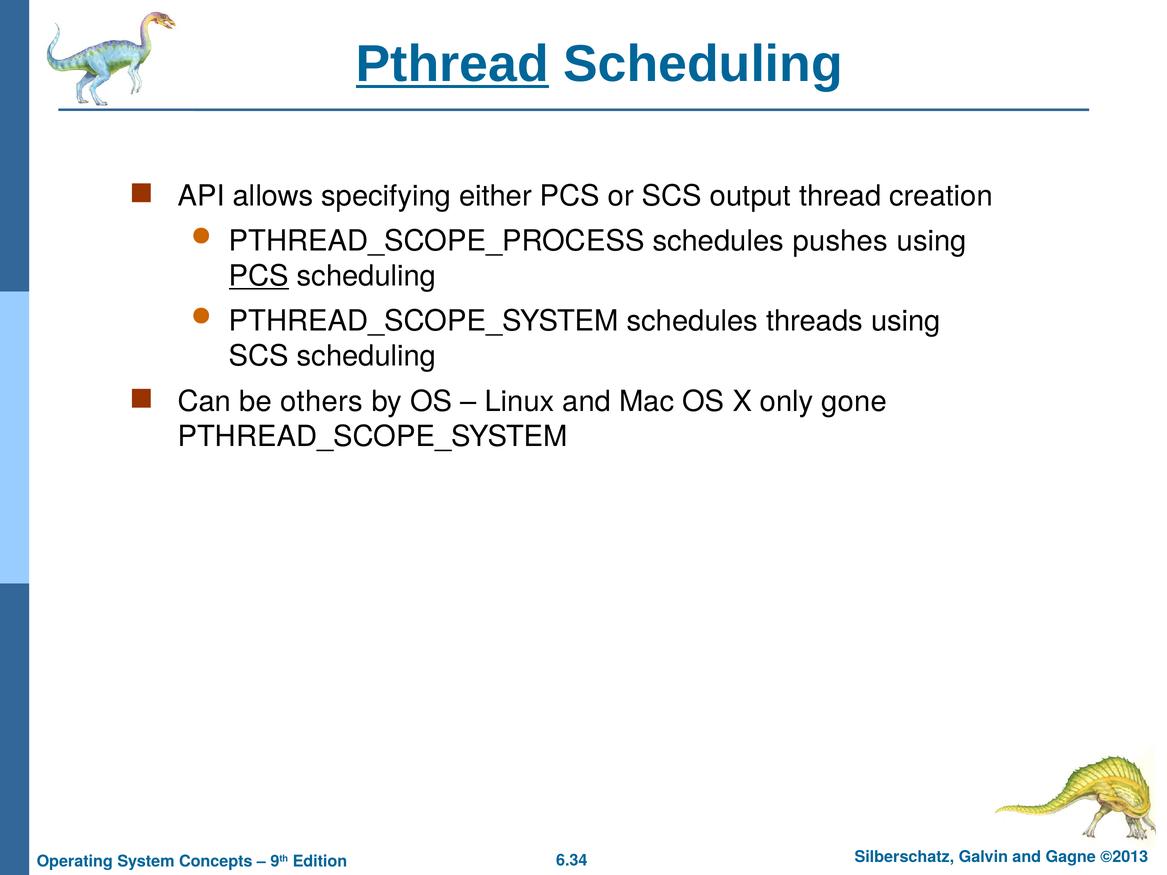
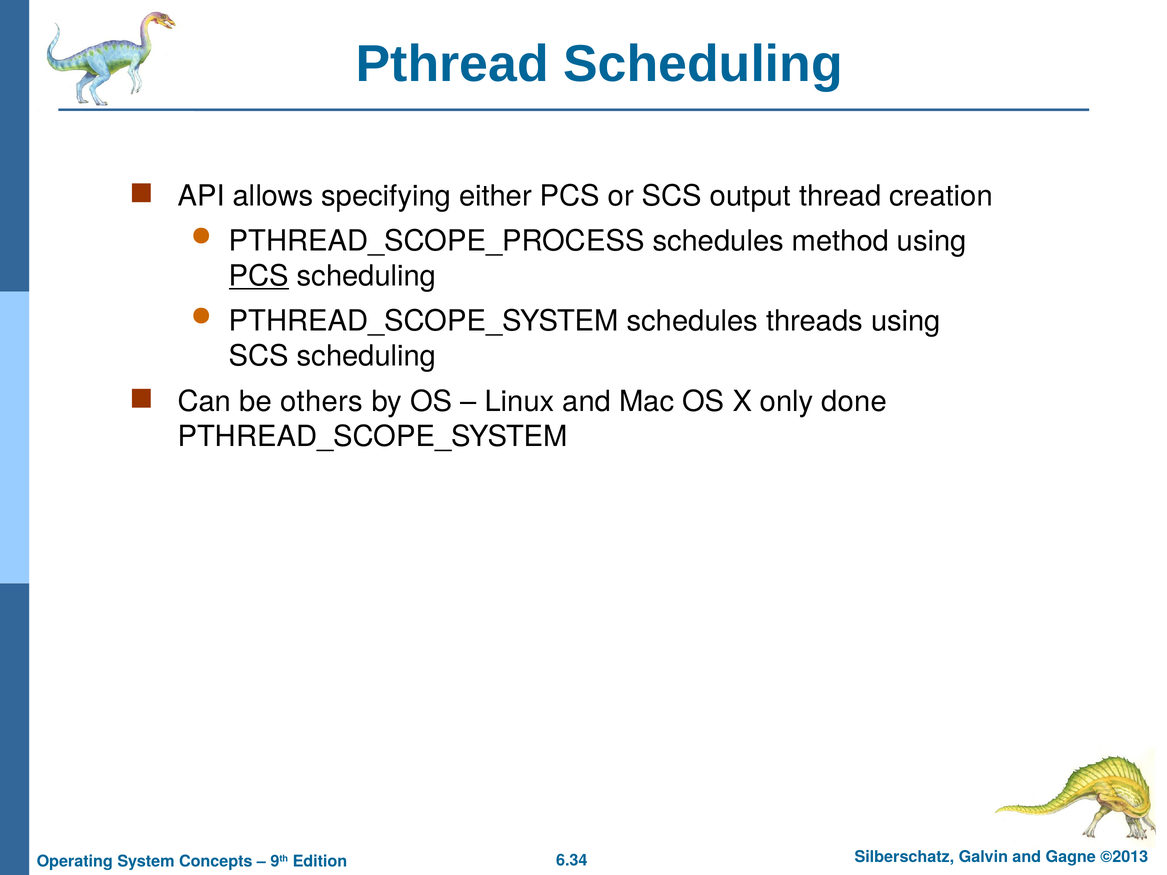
Pthread underline: present -> none (452, 64)
pushes: pushes -> method (840, 241)
gone: gone -> done (854, 402)
